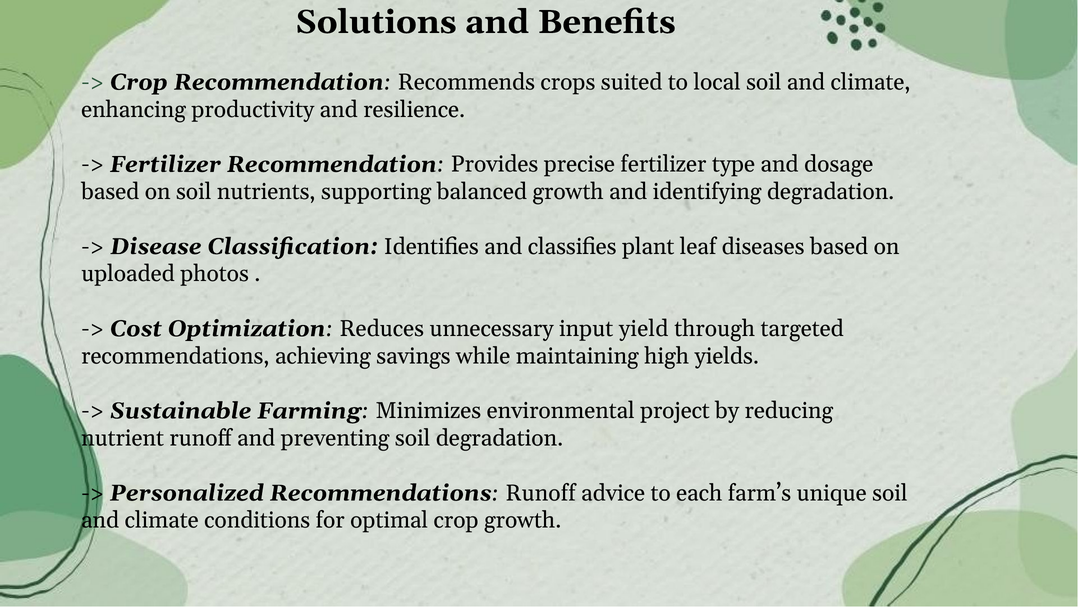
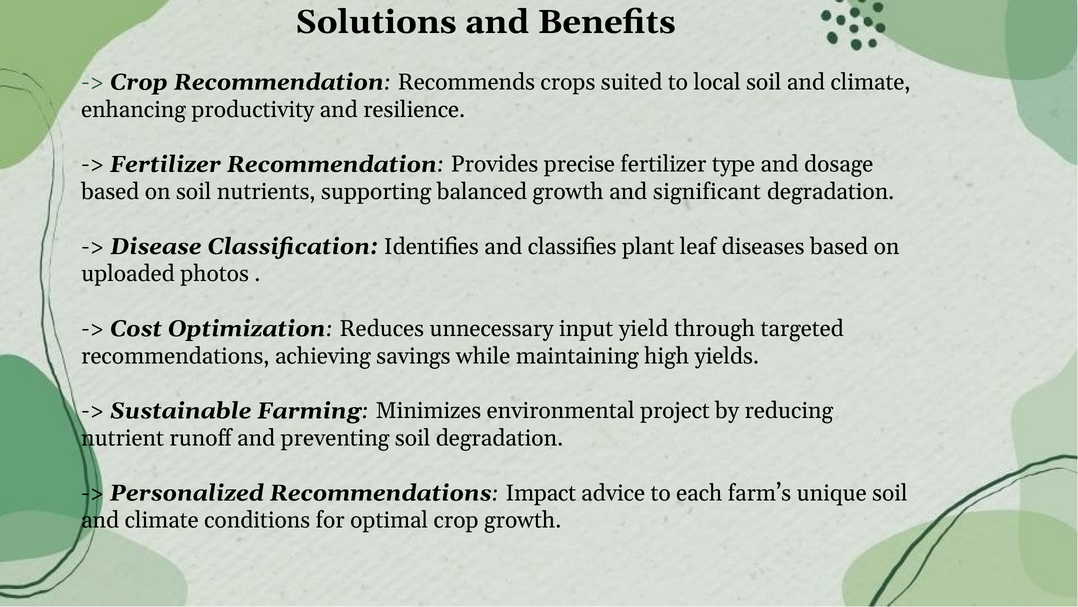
identifying: identifying -> significant (707, 192)
Runoff: Runoff -> Impact (541, 493)
